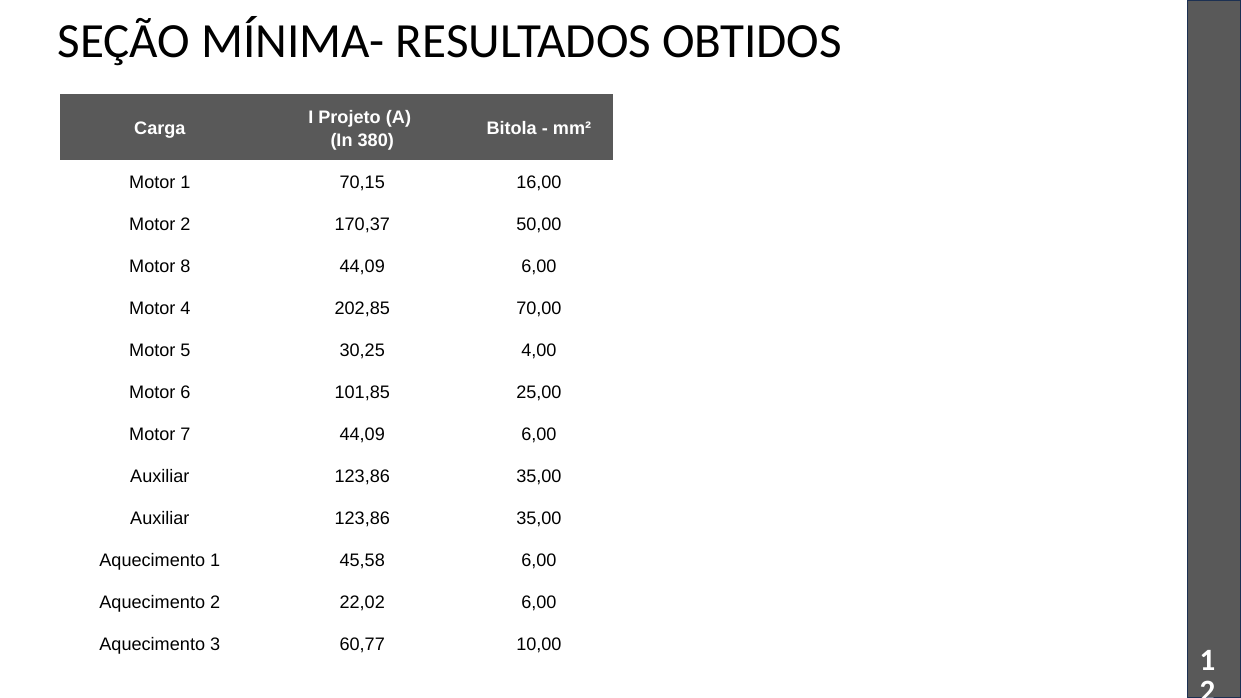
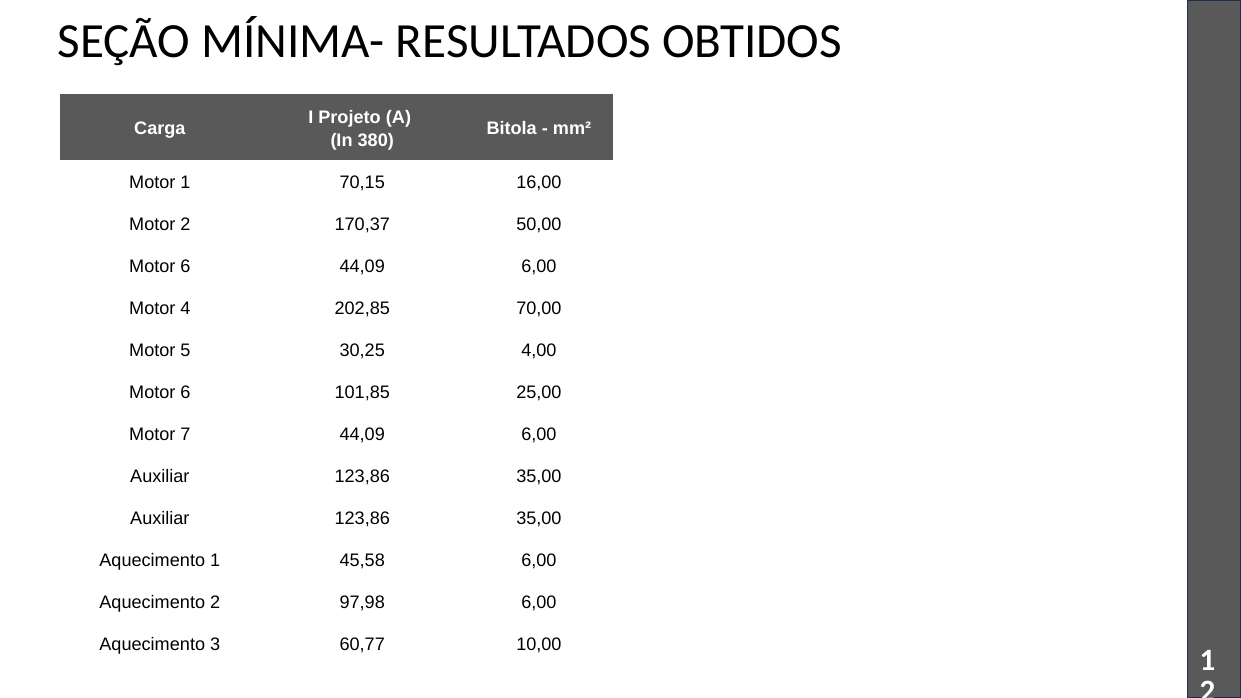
8: 8 -> 6 (186, 267)
22,02: 22,02 -> 97,98 (362, 602)
